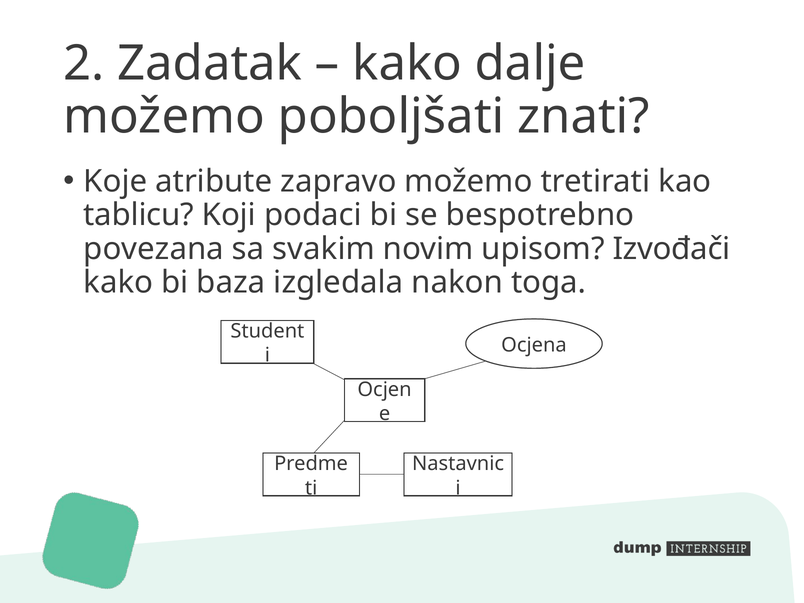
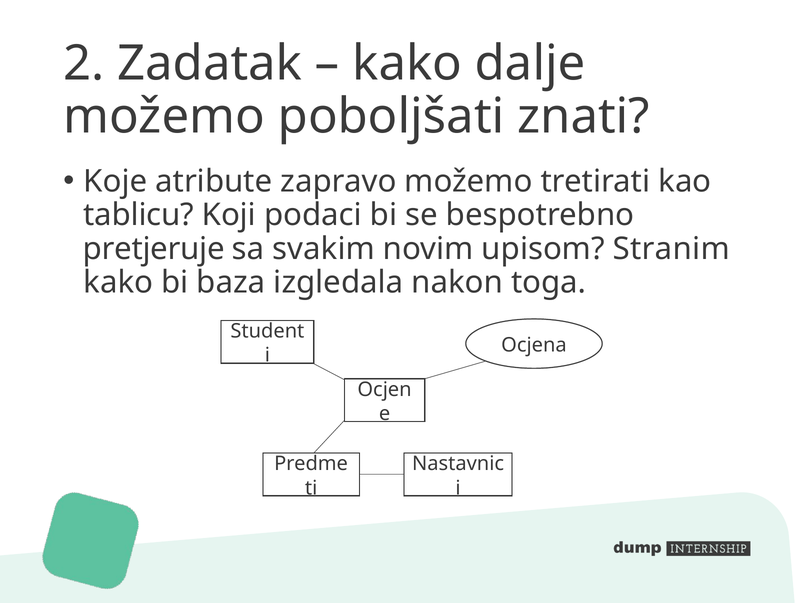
povezana: povezana -> pretjeruje (154, 249)
Izvođači: Izvođači -> Stranim (671, 249)
